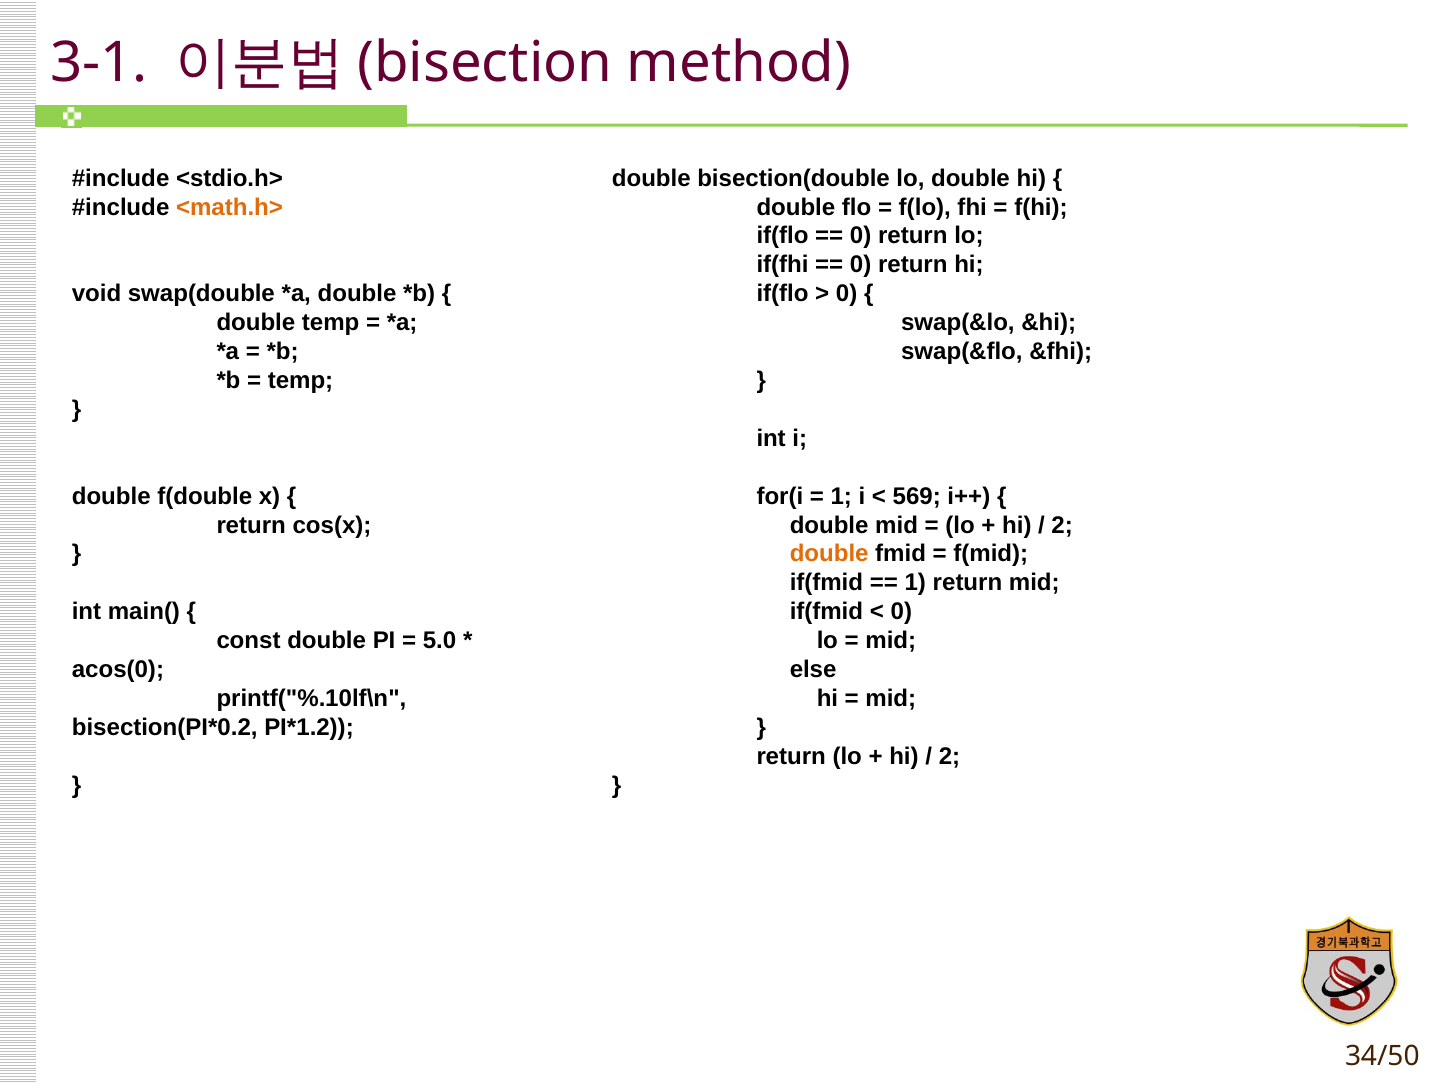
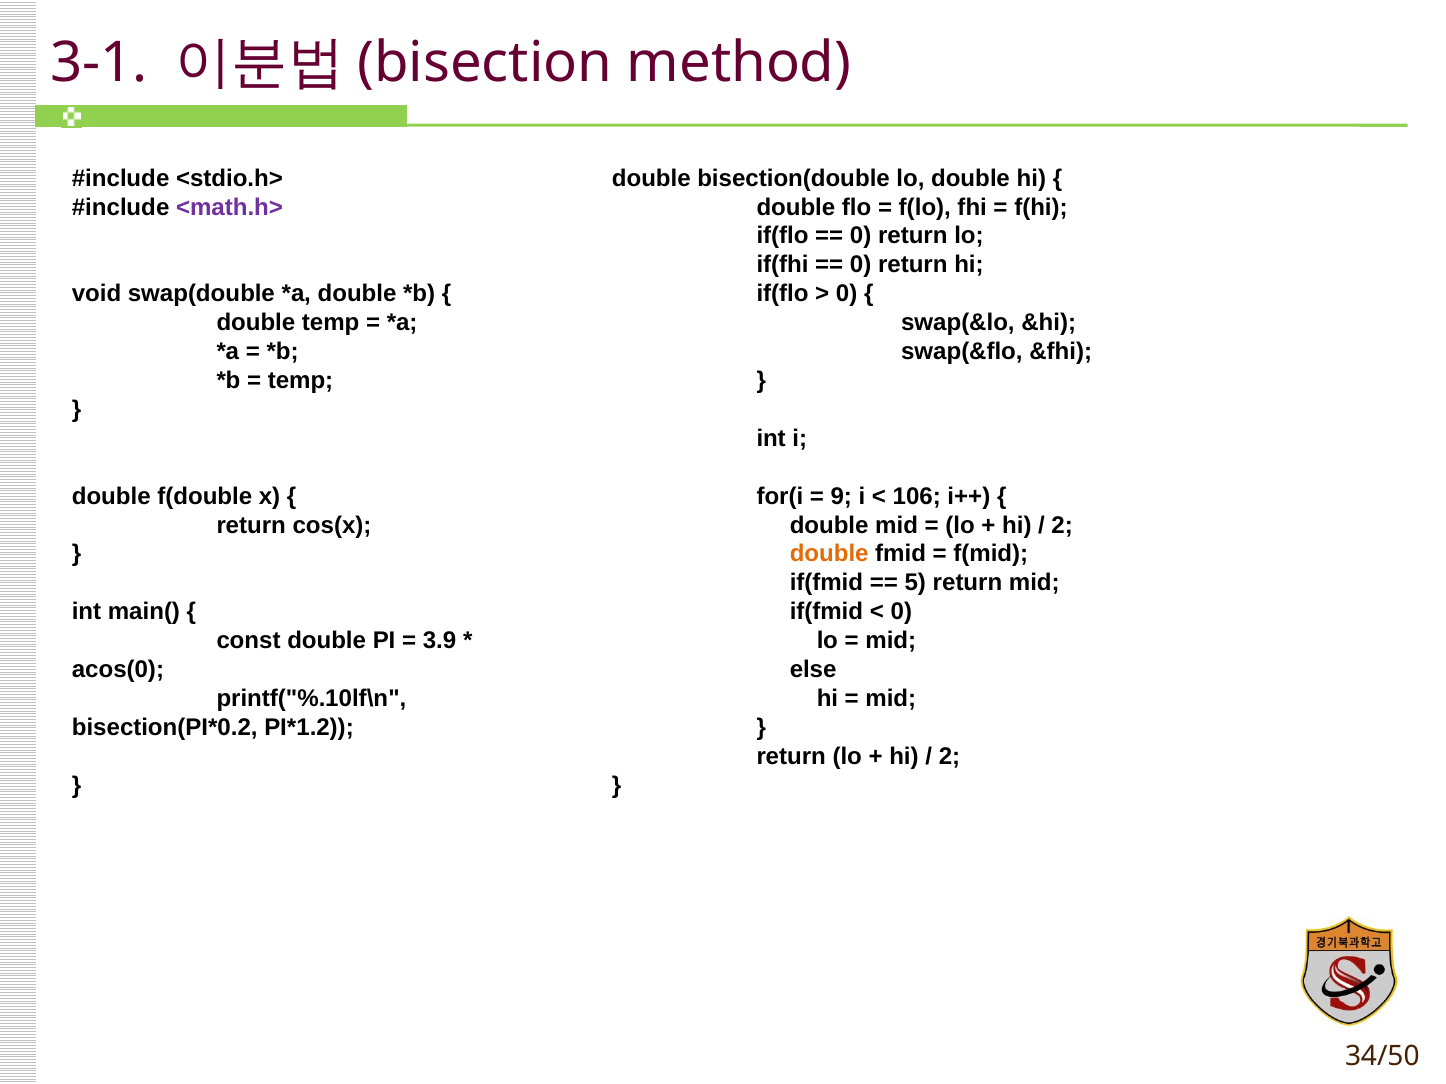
<math.h> colour: orange -> purple (229, 207)
1: 1 -> 9 (841, 496)
569: 569 -> 106 (917, 496)
1: 1 -> 5 (915, 583)
5.0: 5.0 -> 3.9 (440, 641)
